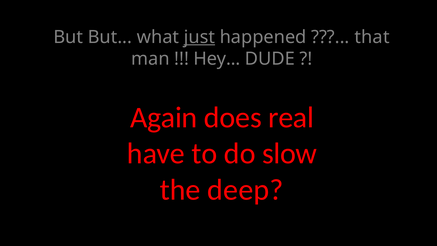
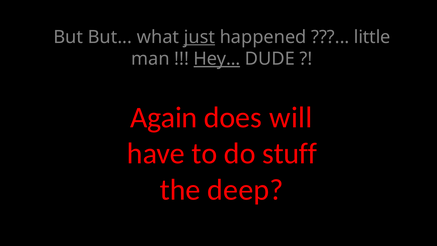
that: that -> little (372, 37)
Hey underline: none -> present (217, 59)
real: real -> will (291, 118)
slow: slow -> stuff (290, 154)
